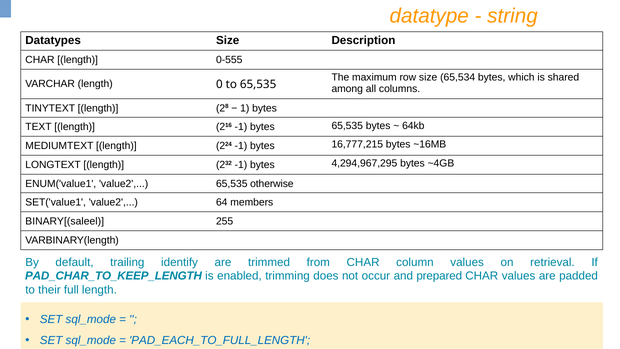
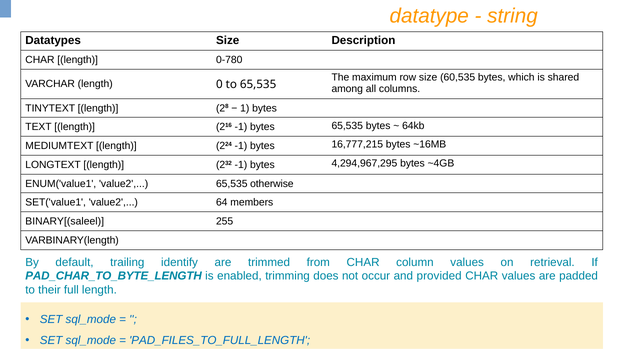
0-555: 0-555 -> 0-780 (229, 60)
65,534: 65,534 -> 60,535 (458, 77)
PAD_CHAR_TO_KEEP_LENGTH: PAD_CHAR_TO_KEEP_LENGTH -> PAD_CHAR_TO_BYTE_LENGTH (114, 276)
prepared: prepared -> provided (439, 276)
PAD_EACH_TO_FULL_LENGTH: PAD_EACH_TO_FULL_LENGTH -> PAD_FILES_TO_FULL_LENGTH (220, 340)
